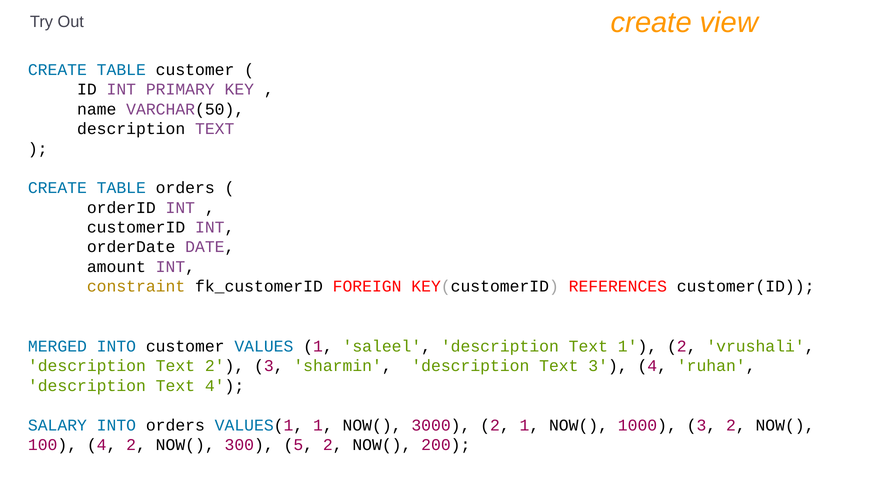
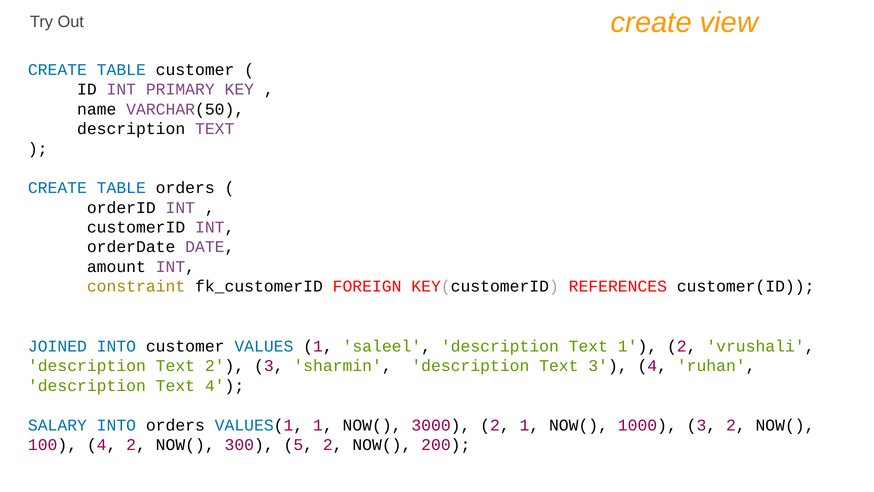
MERGED: MERGED -> JOINED (57, 346)
